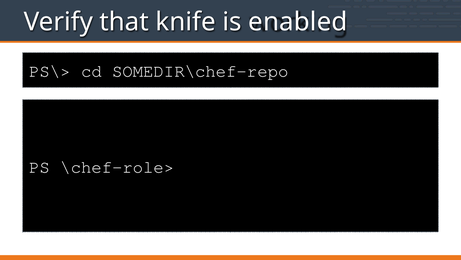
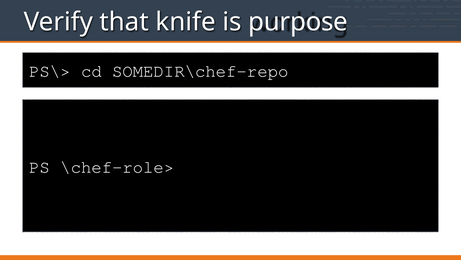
enabled: enabled -> purpose (298, 22)
